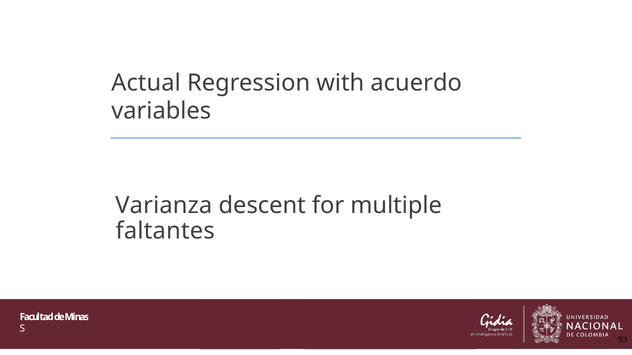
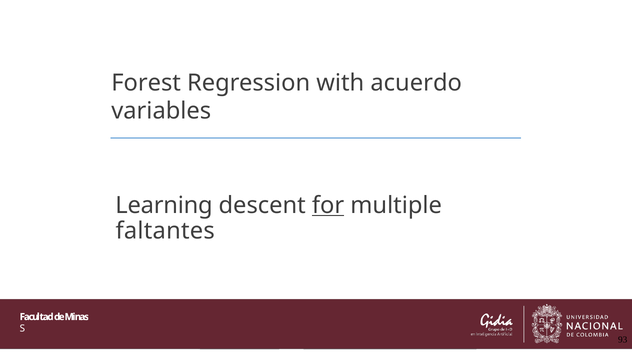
Actual: Actual -> Forest (146, 83)
Varianza: Varianza -> Learning (164, 206)
for underline: none -> present (328, 206)
